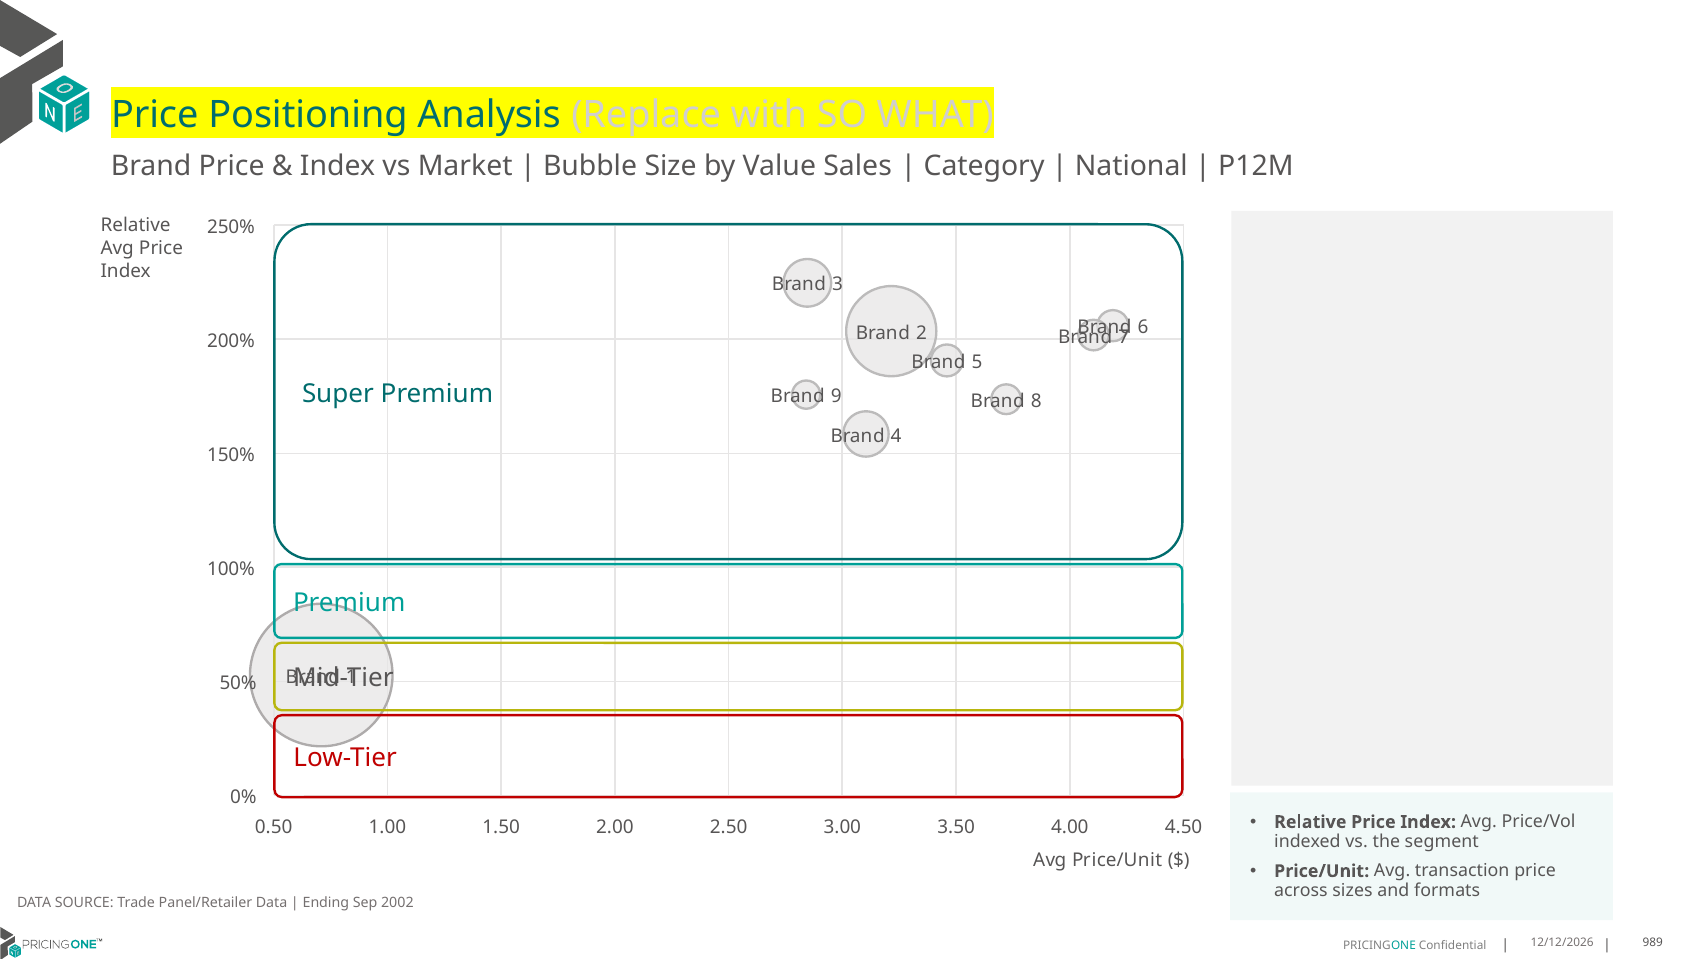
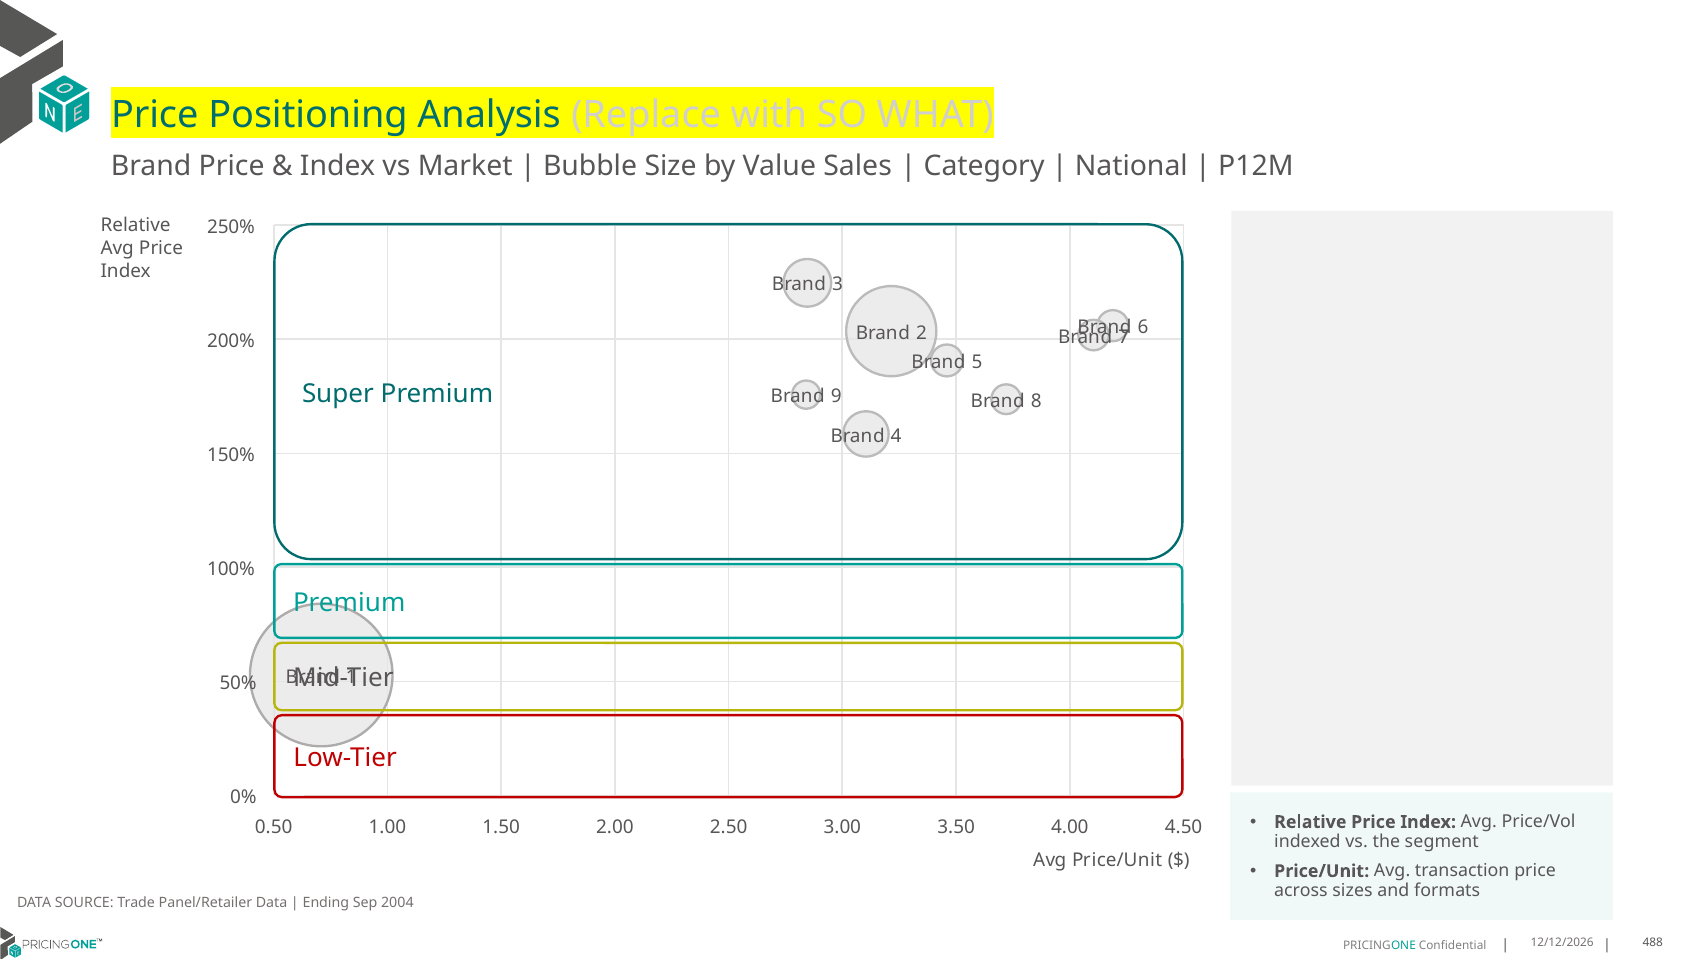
2002: 2002 -> 2004 (397, 903)
989: 989 -> 488 (1653, 943)
